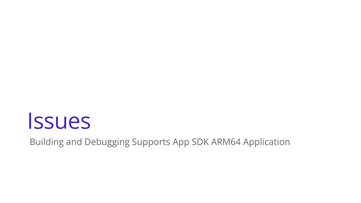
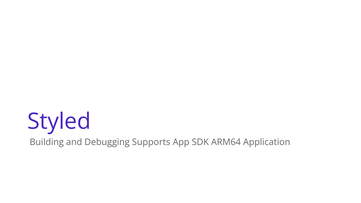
Issues: Issues -> Styled (59, 121)
